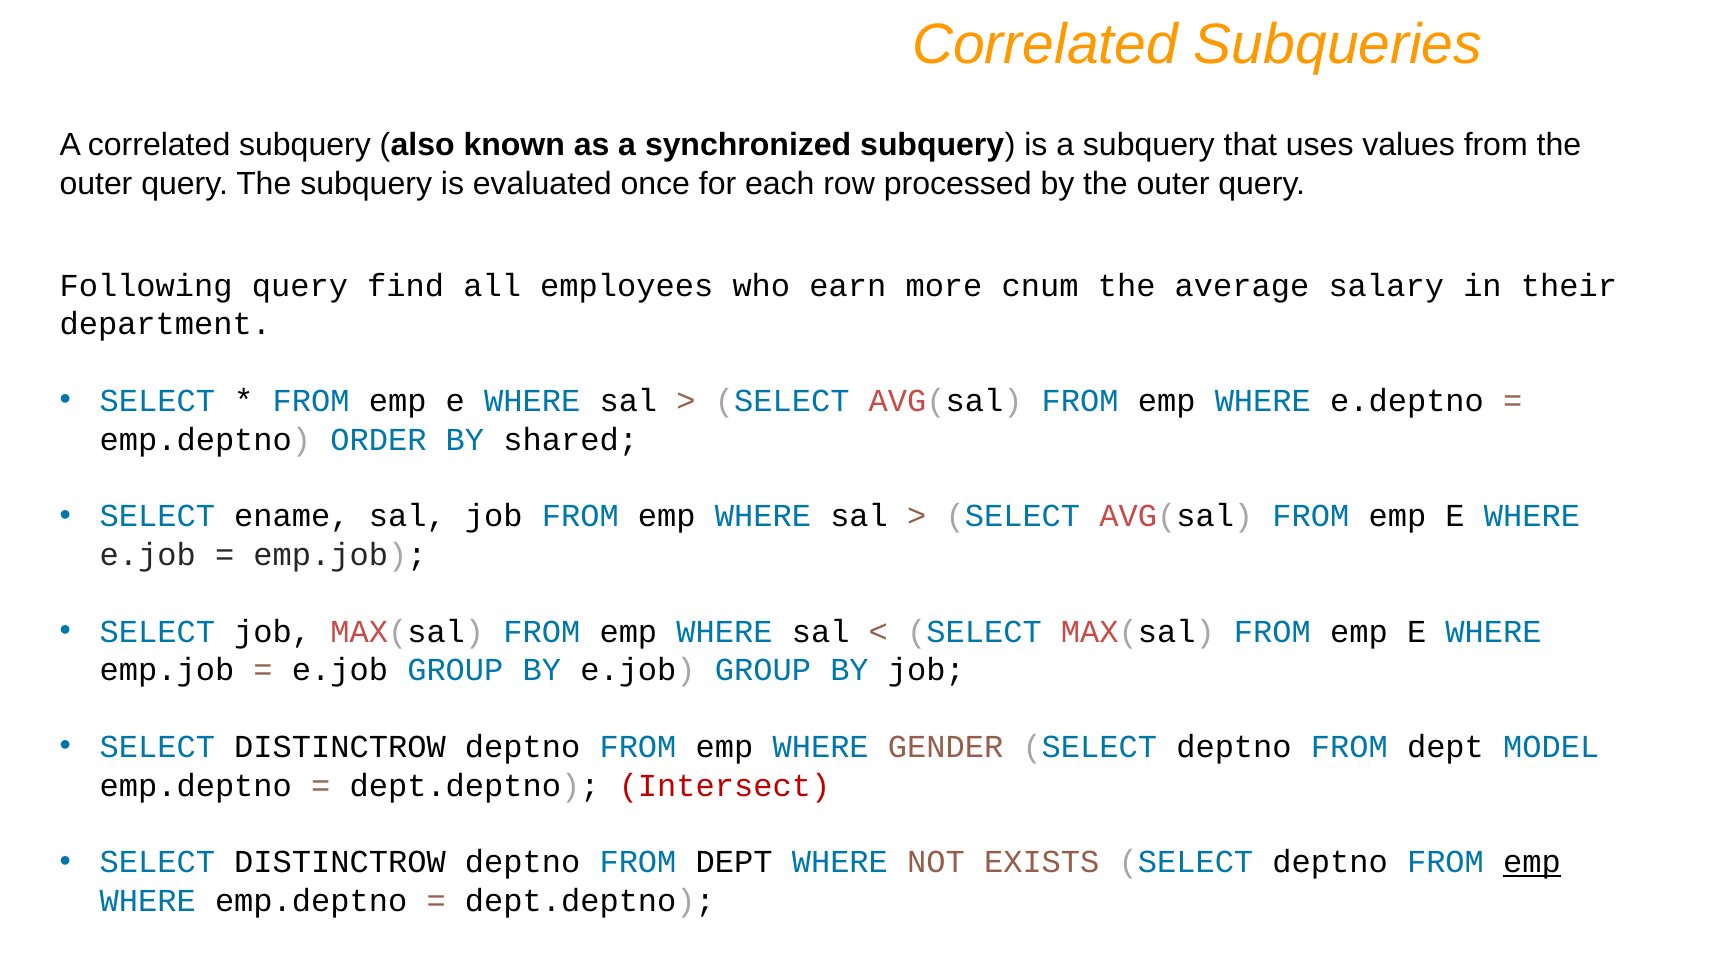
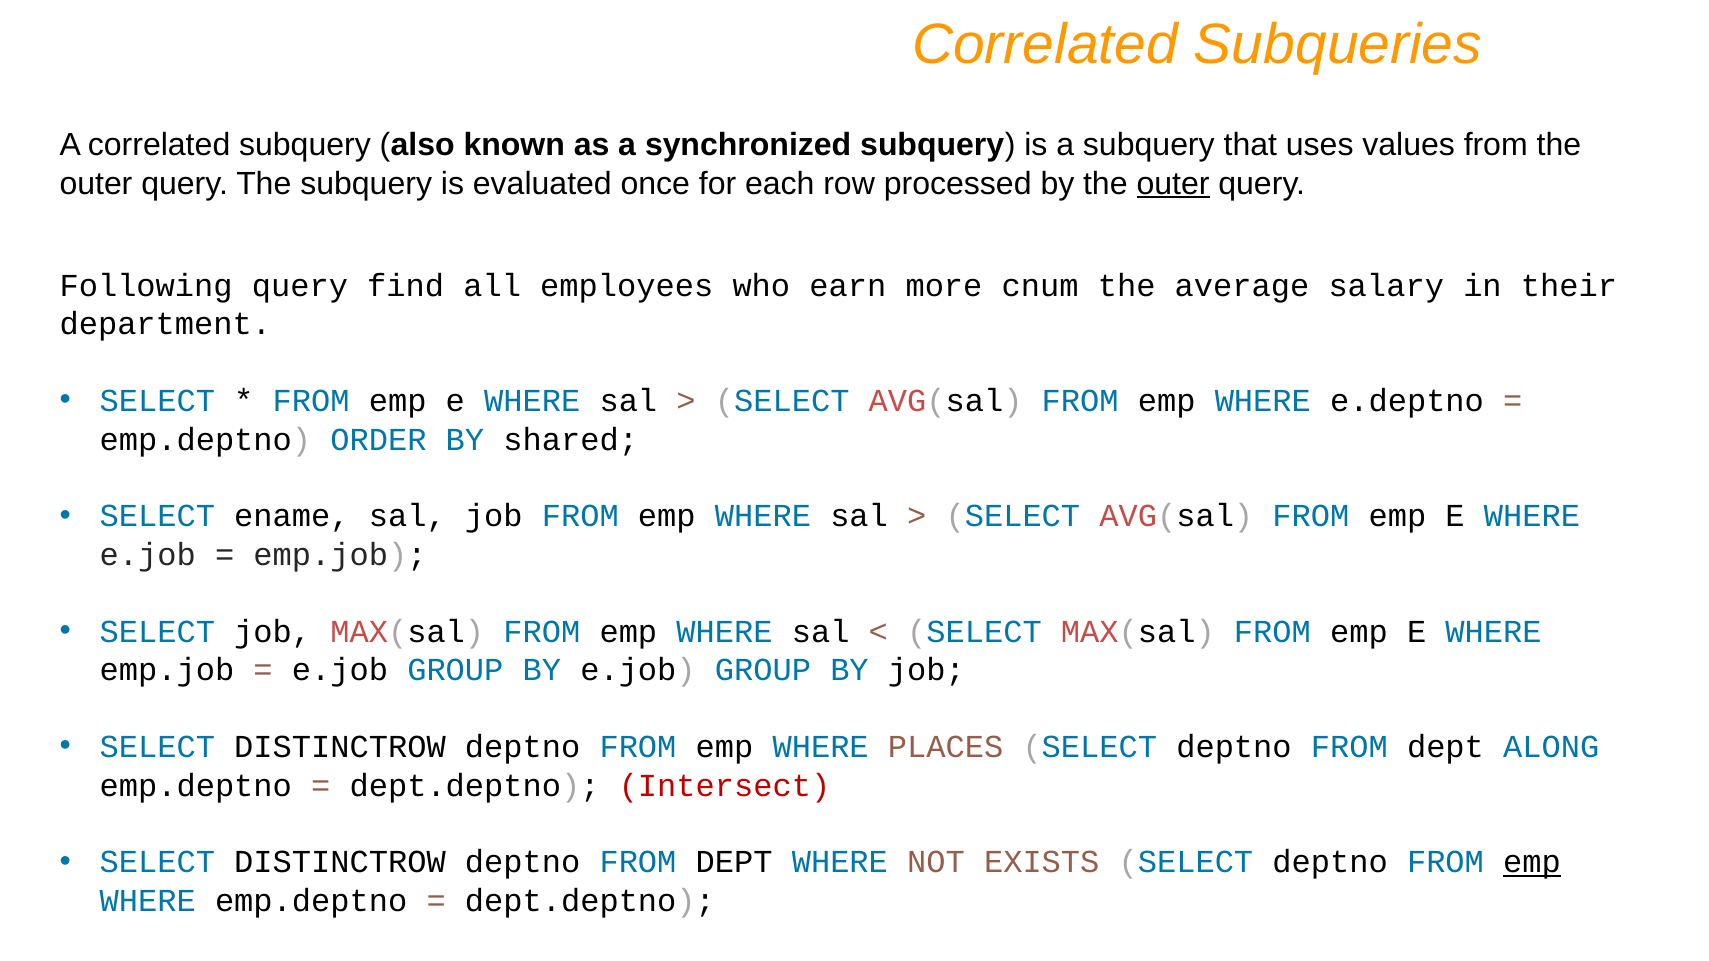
outer underline: none -> present (1173, 184)
GENDER: GENDER -> PLACES (946, 747)
MODEL: MODEL -> ALONG (1551, 747)
